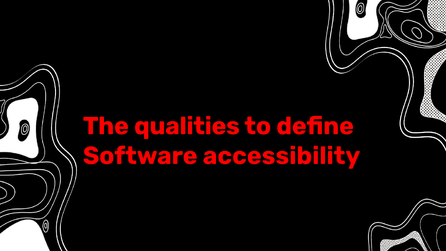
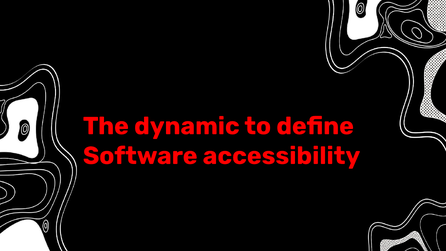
qualities: qualities -> dynamic (187, 126)
